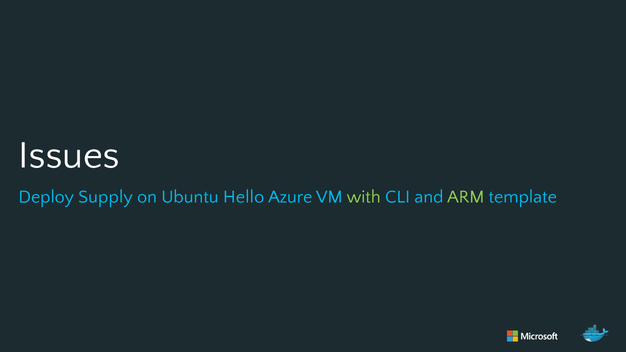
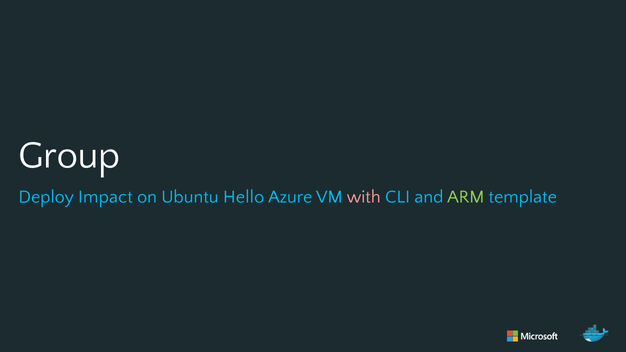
Issues: Issues -> Group (69, 155)
Supply: Supply -> Impact (105, 197)
with colour: light green -> pink (364, 197)
